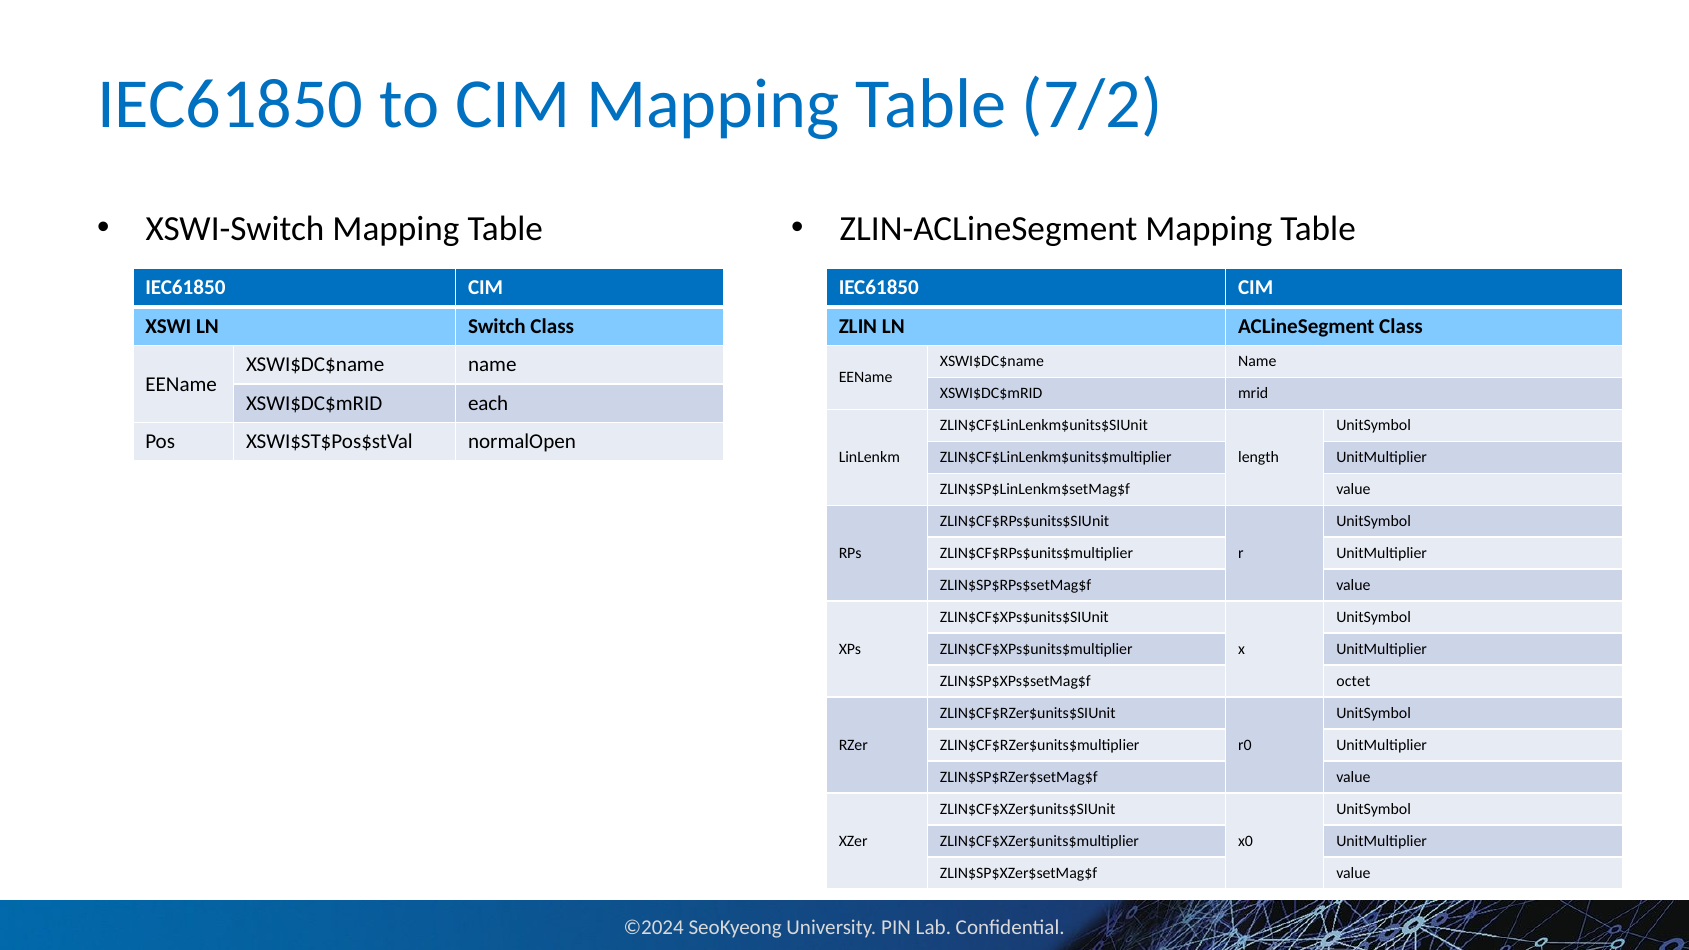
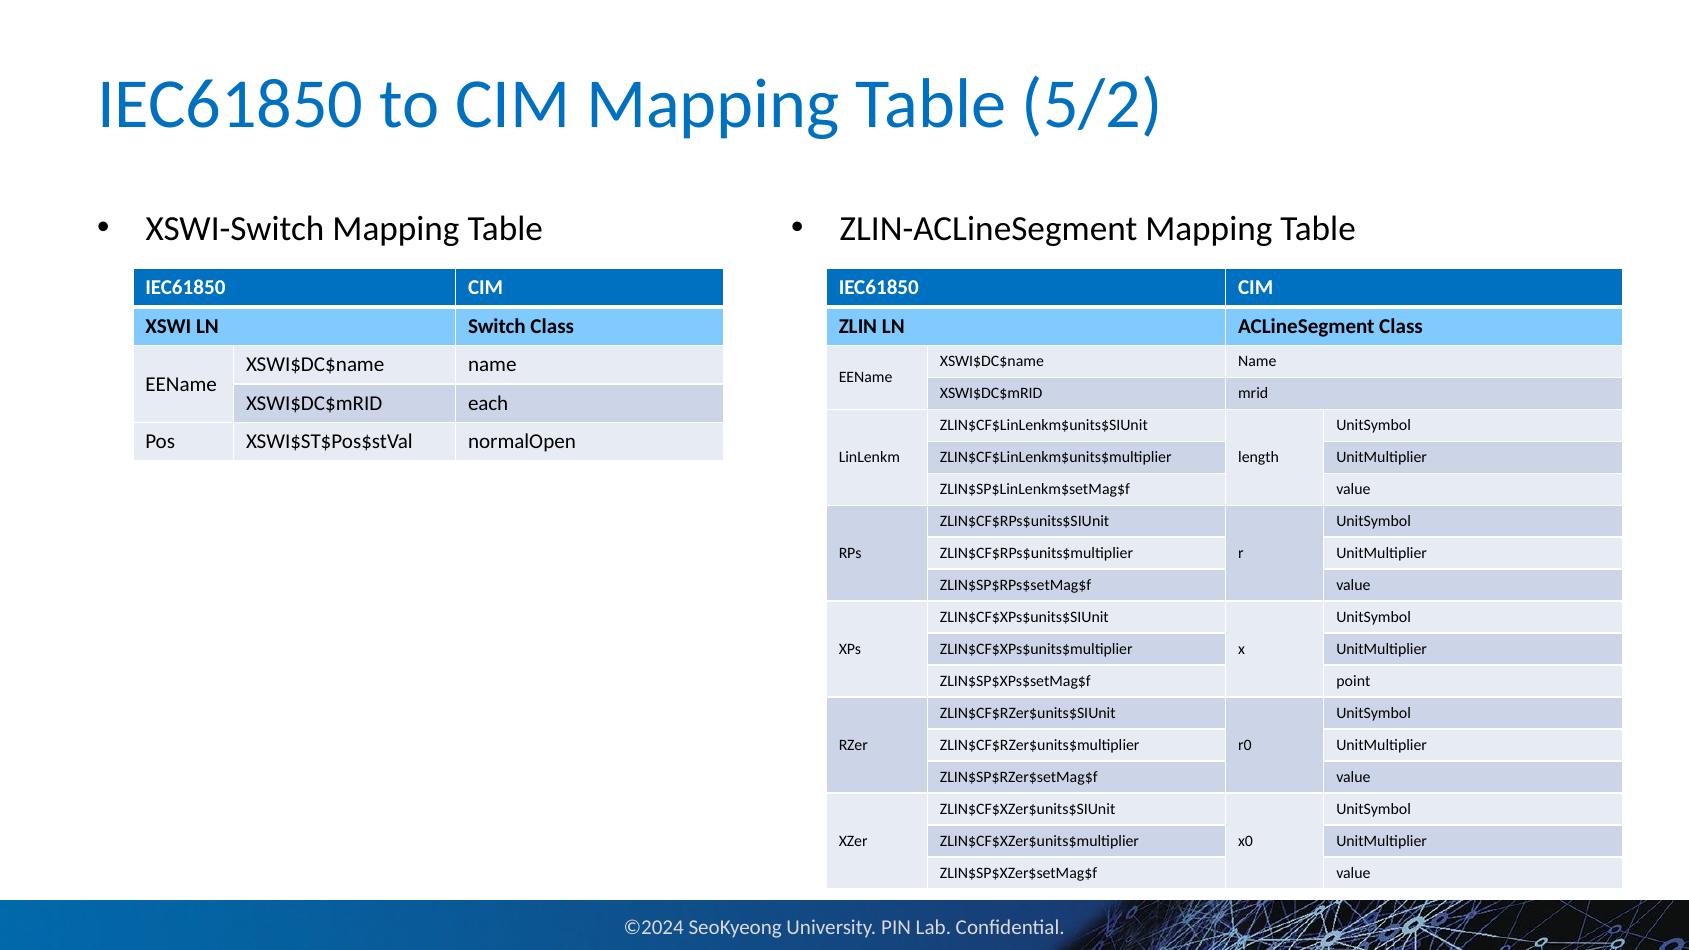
7/2: 7/2 -> 5/2 (1092, 104)
octet: octet -> point (1353, 681)
